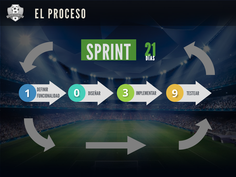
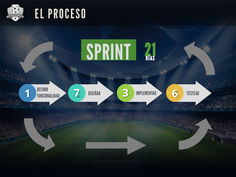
0: 0 -> 7 (77, 93)
9: 9 -> 6 (175, 94)
